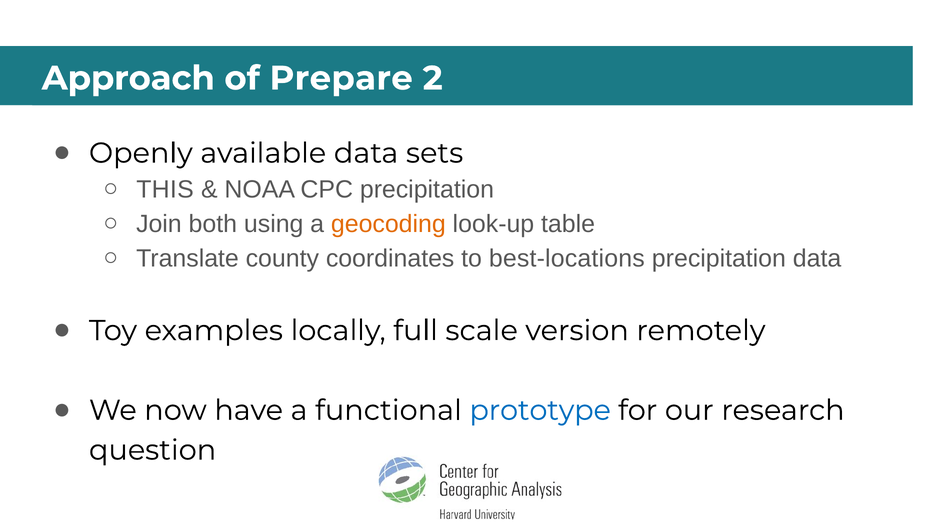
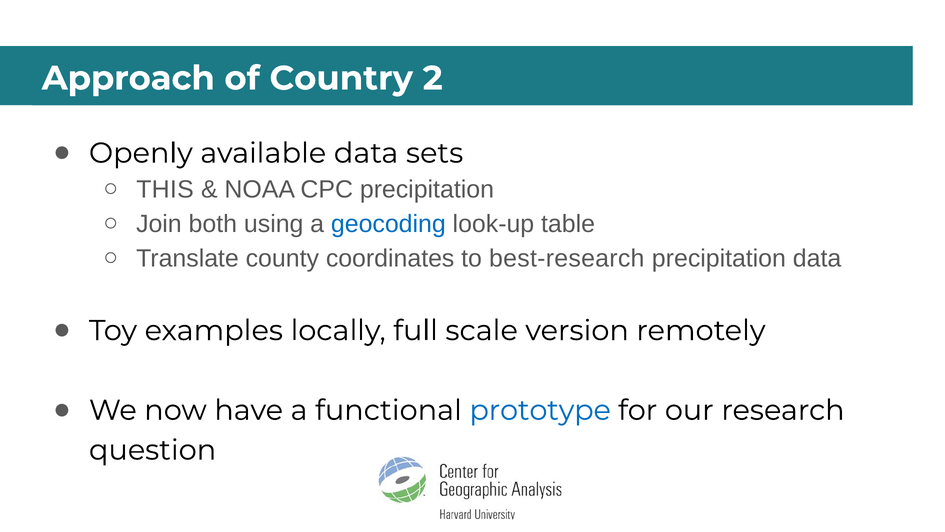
Prepare: Prepare -> Country (341, 78)
geocoding colour: orange -> blue (388, 224)
best-locations: best-locations -> best-research (567, 258)
